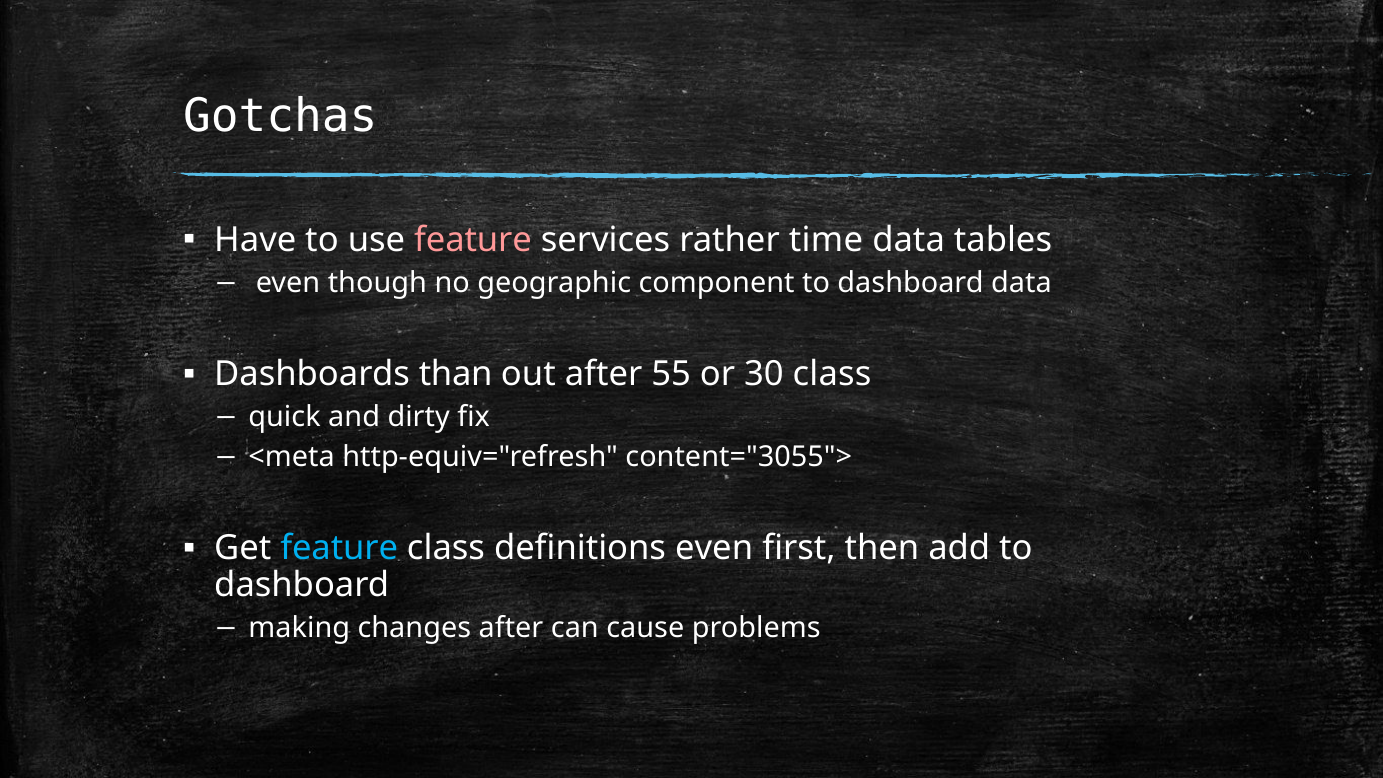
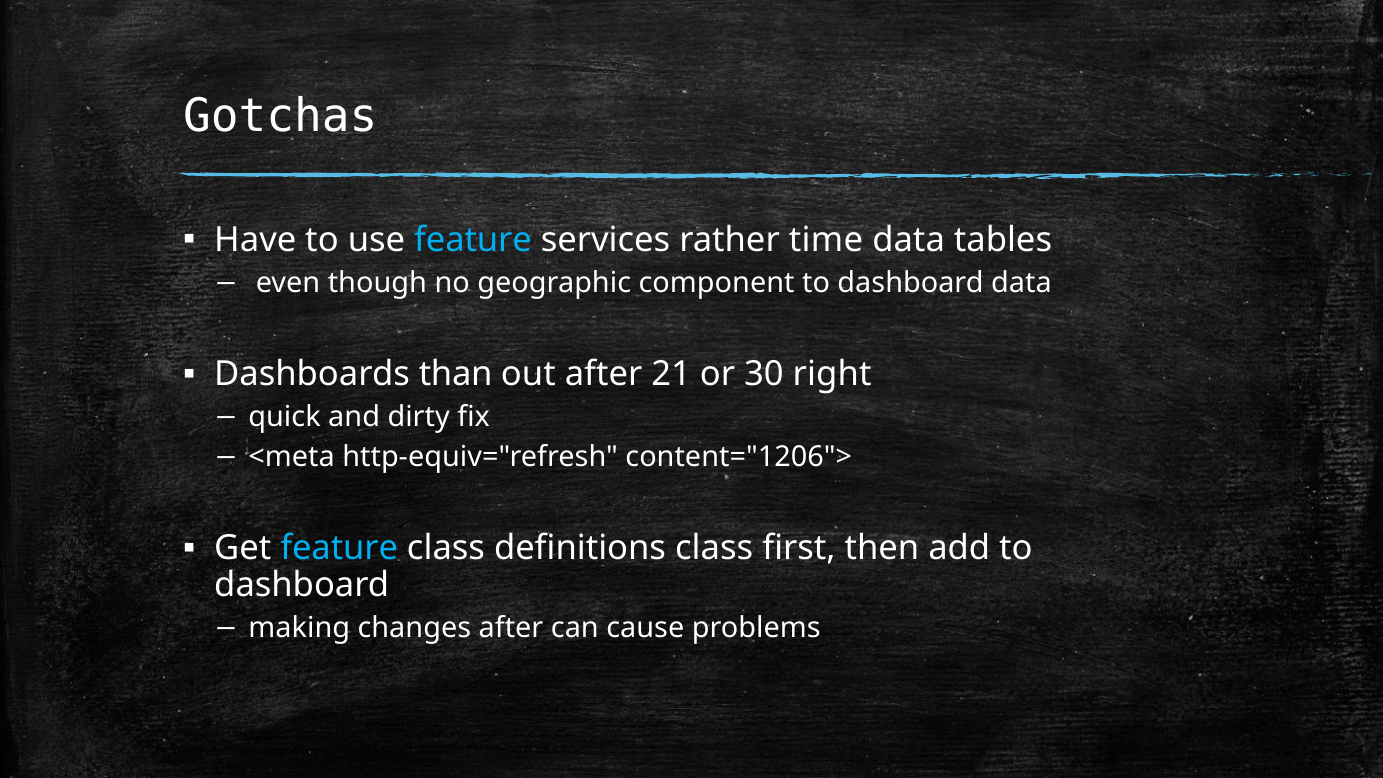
feature colour: pink -> light blue (473, 240)
55: 55 -> 21 (671, 374)
30 class: class -> right (832, 374)
content="3055">: content="3055"> -> content="1206"> (739, 457)
definitions even: even -> class (714, 548)
